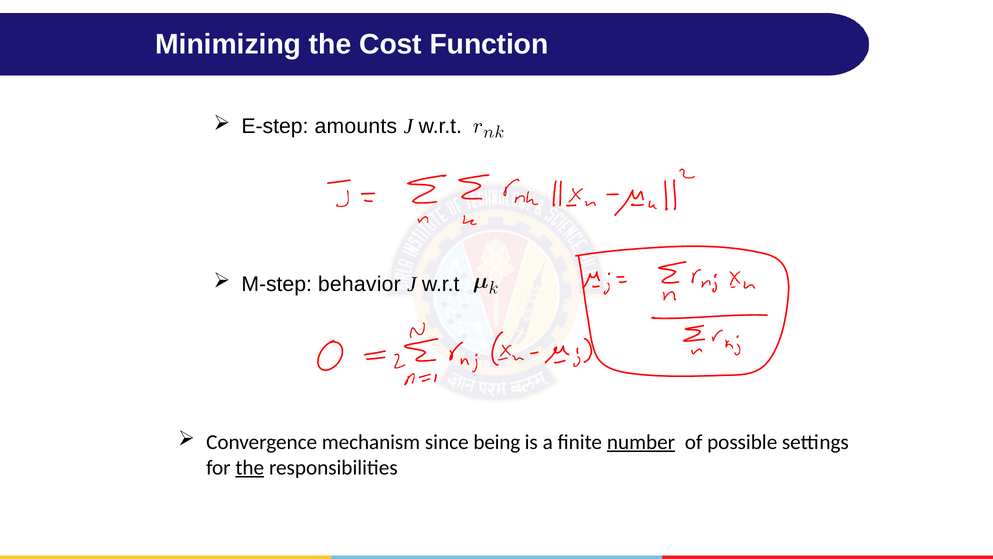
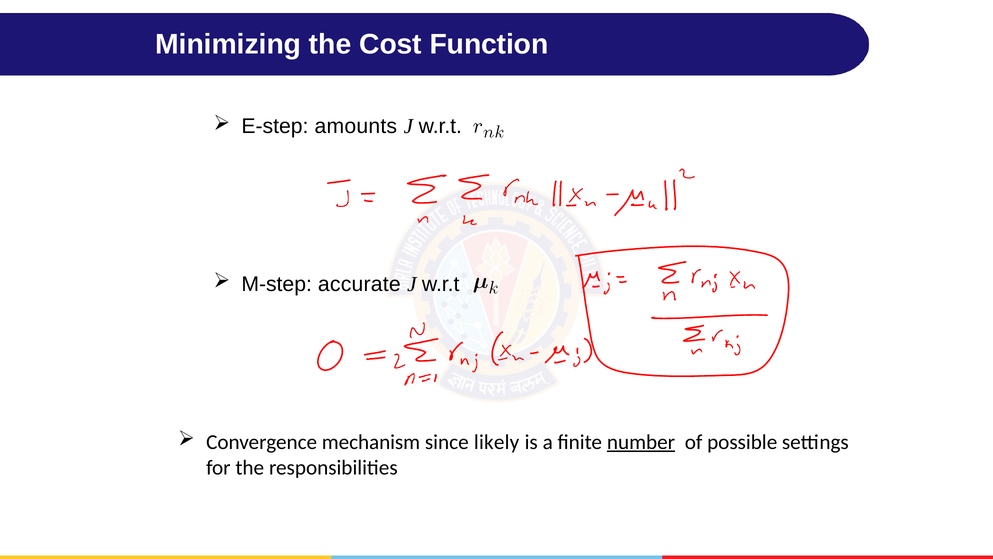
behavior: behavior -> accurate (359, 284)
being: being -> likely (497, 442)
the underline: present -> none (250, 467)
